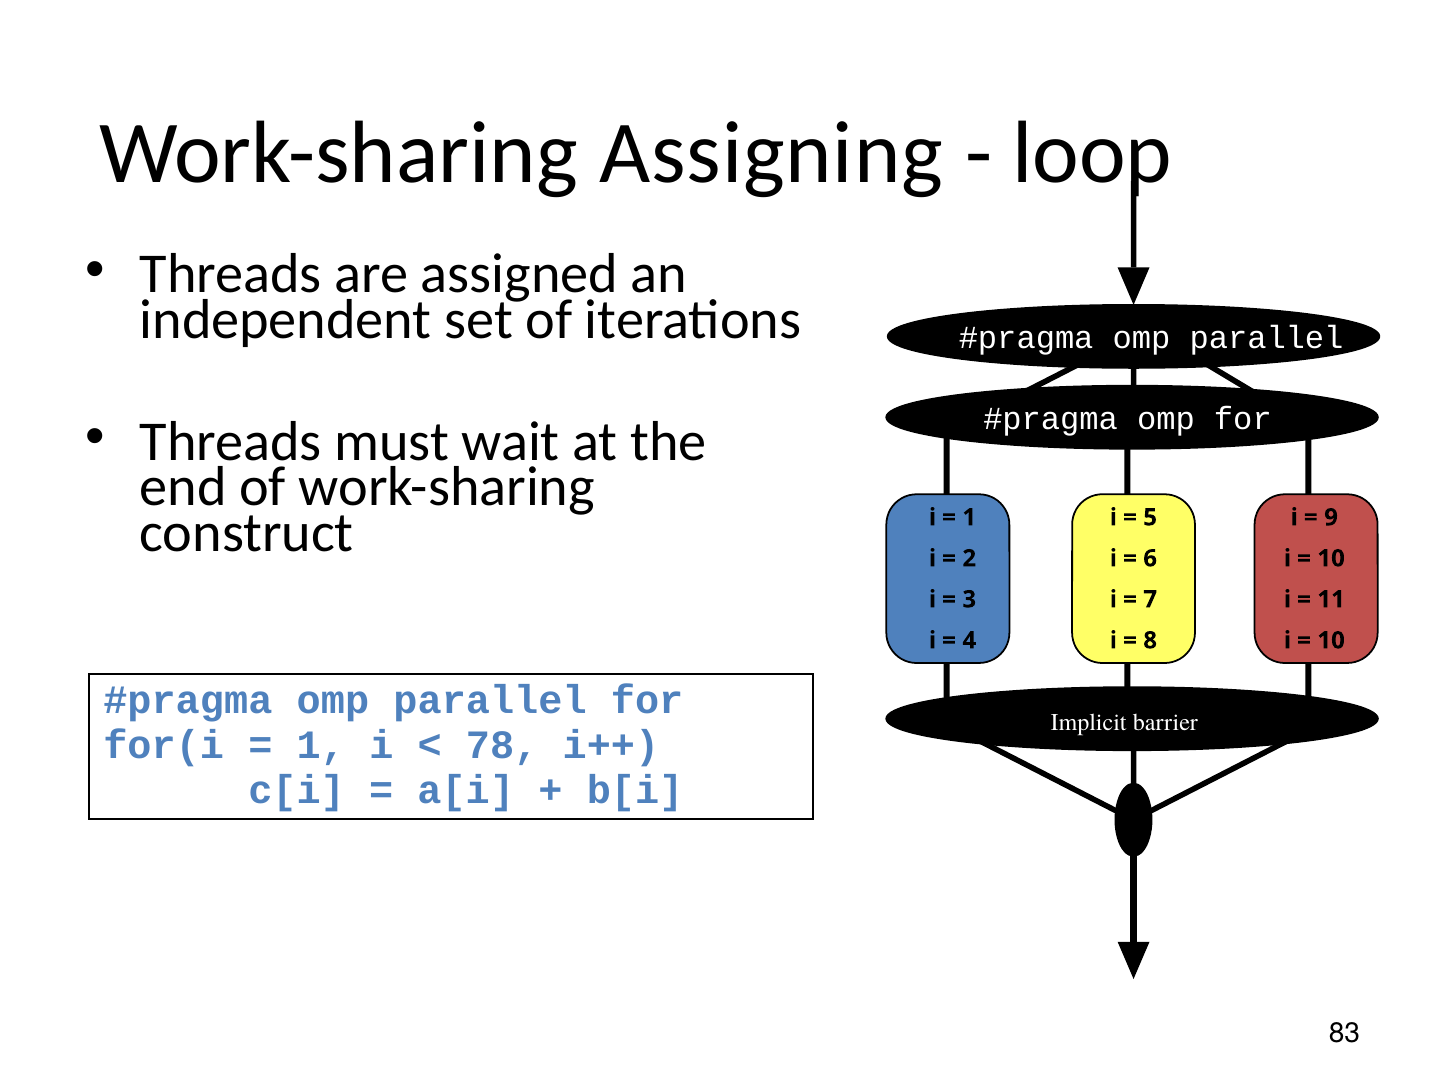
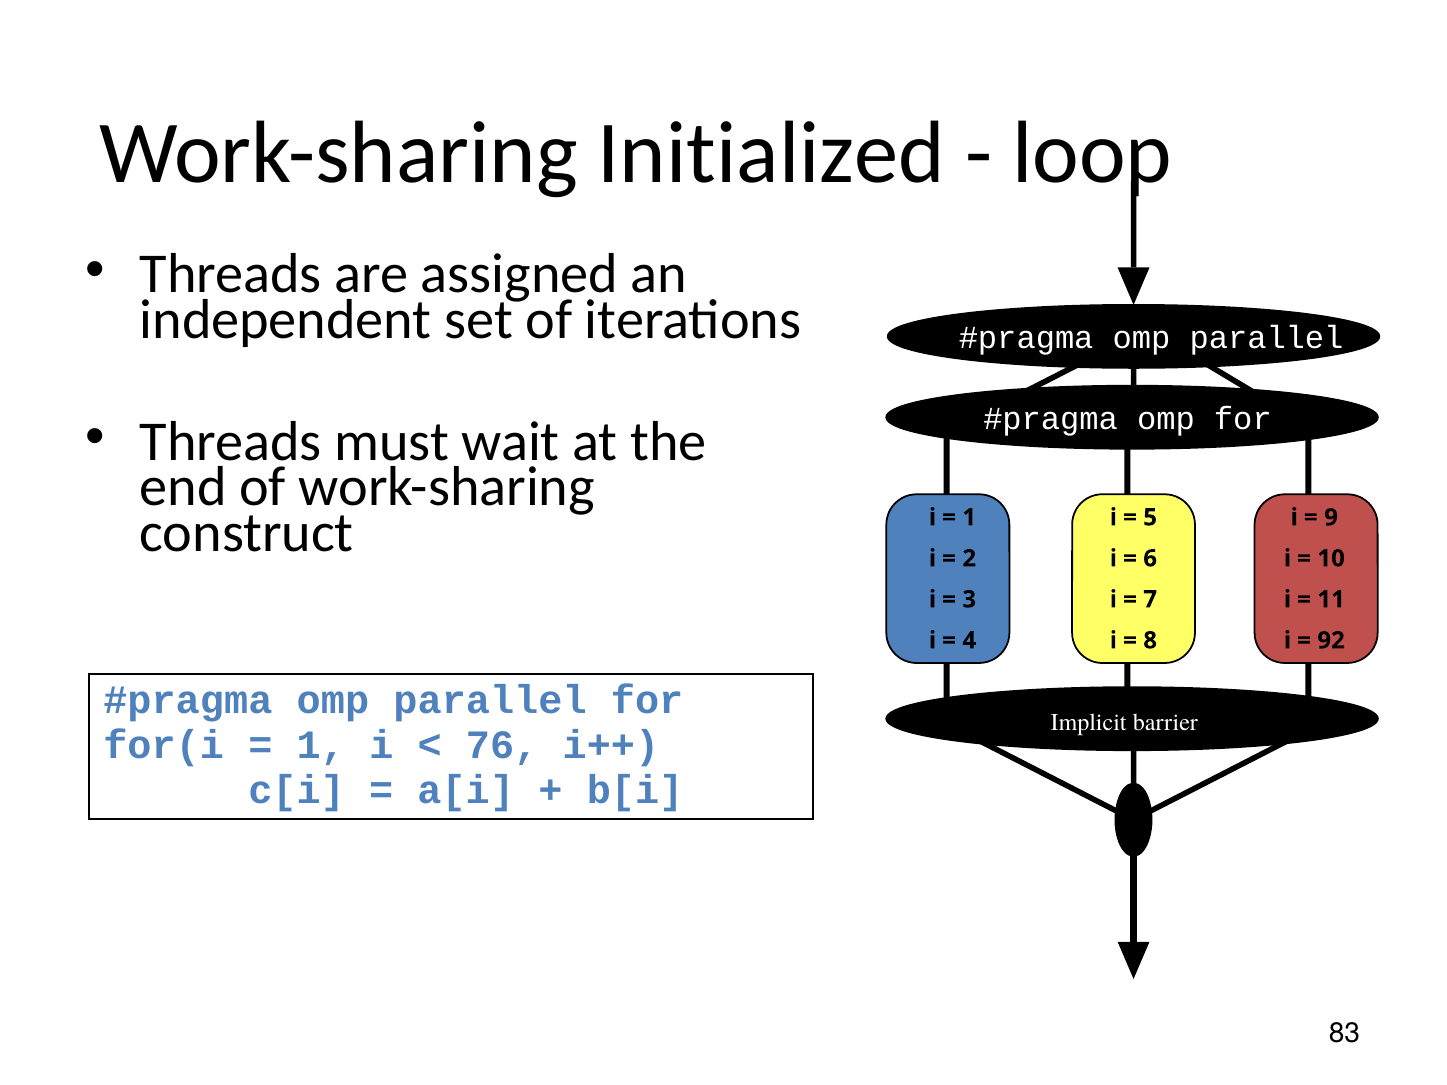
Assigning: Assigning -> Initialized (771, 154)
10: 10 -> 92 (1331, 641)
78: 78 -> 76 (502, 746)
